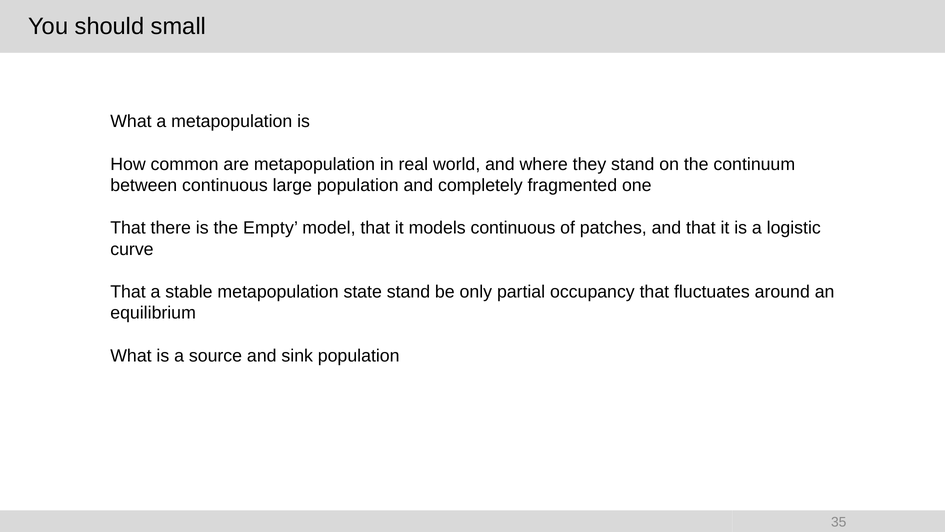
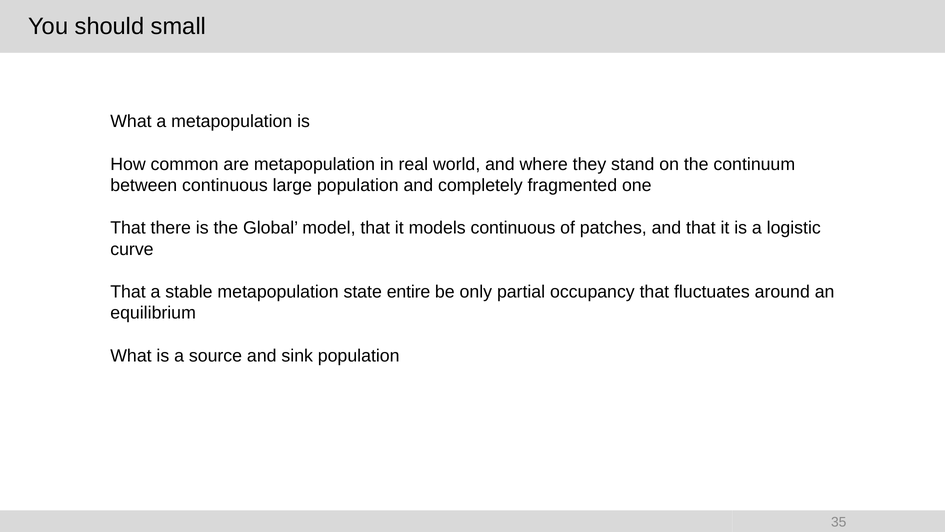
Empty: Empty -> Global (271, 228)
state stand: stand -> entire (409, 292)
